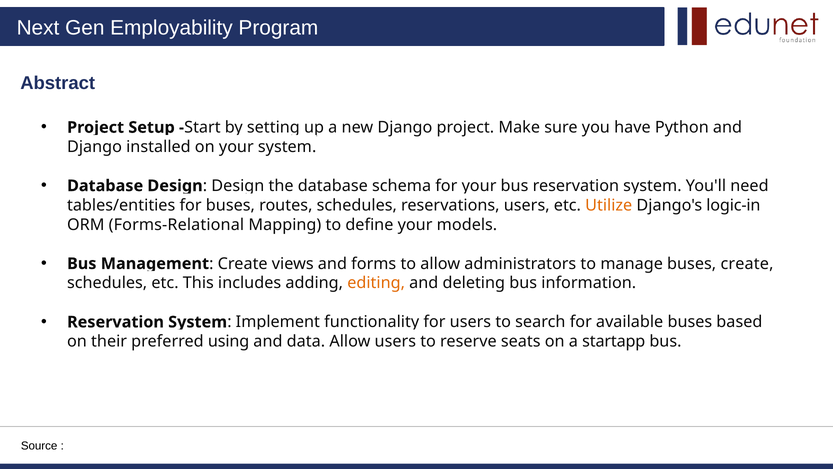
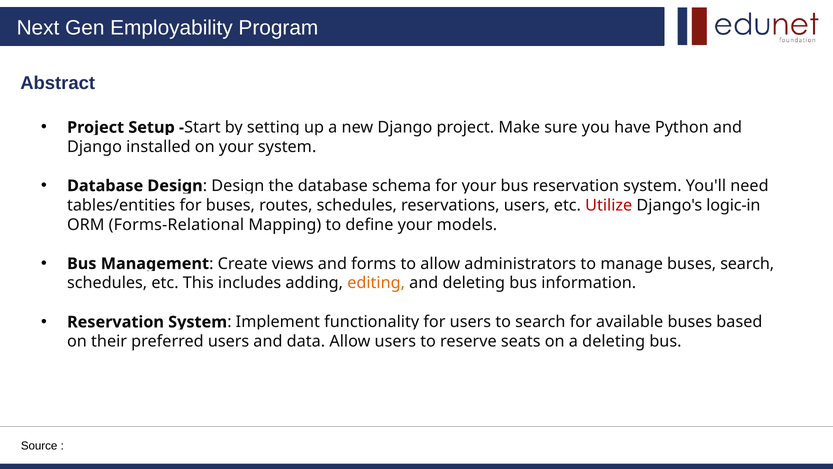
Utilize colour: orange -> red (609, 205)
buses create: create -> search (747, 263)
preferred using: using -> users (229, 341)
a startapp: startapp -> deleting (614, 341)
